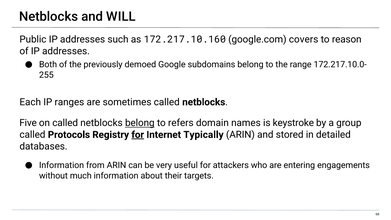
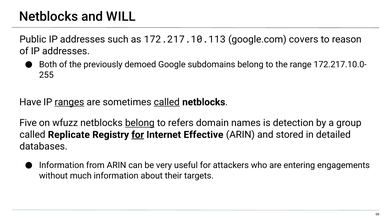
172.217.10.160: 172.217.10.160 -> 172.217.10.113 (185, 39)
Each: Each -> Have (30, 102)
ranges underline: none -> present (69, 102)
called underline: none -> present (167, 102)
on called: called -> wfuzz (65, 123)
keystroke: keystroke -> detection (293, 123)
Protocols: Protocols -> Replicate (69, 135)
Typically: Typically -> Effective (203, 135)
